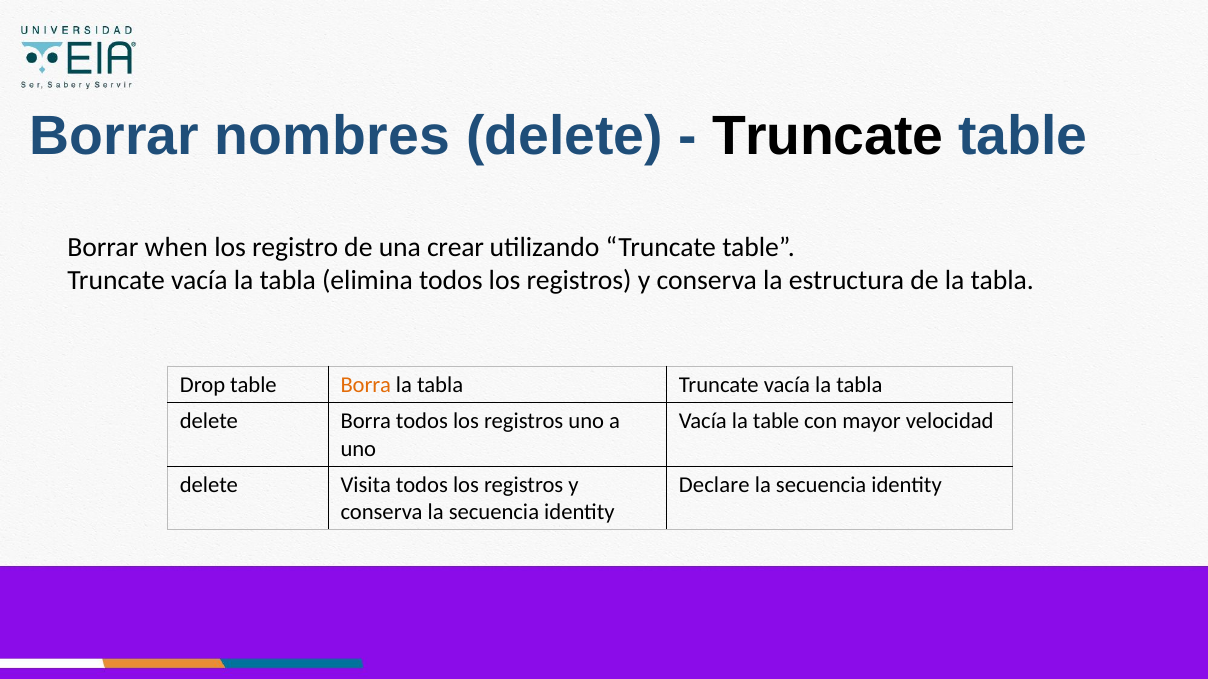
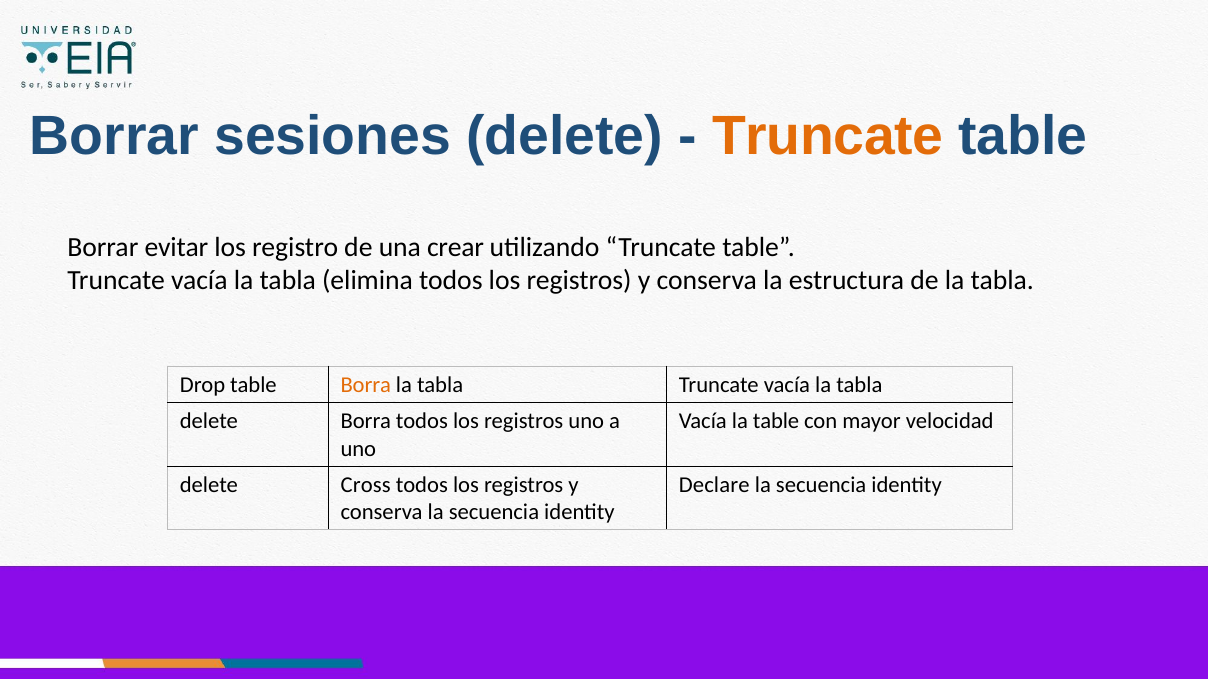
nombres: nombres -> sesiones (333, 136)
Truncate colour: black -> orange (828, 136)
when: when -> evitar (176, 248)
Visita: Visita -> Cross (366, 485)
